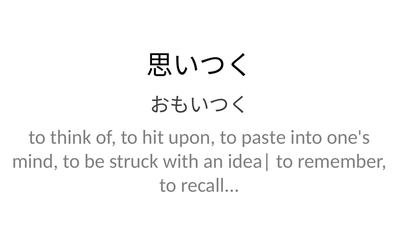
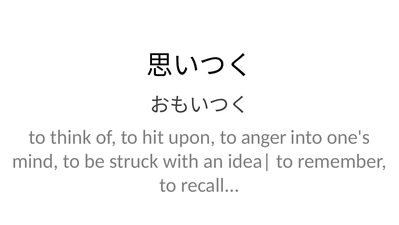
paste: paste -> anger (264, 137)
